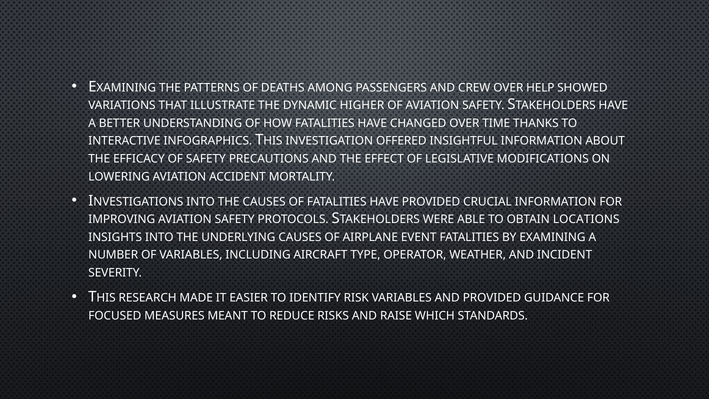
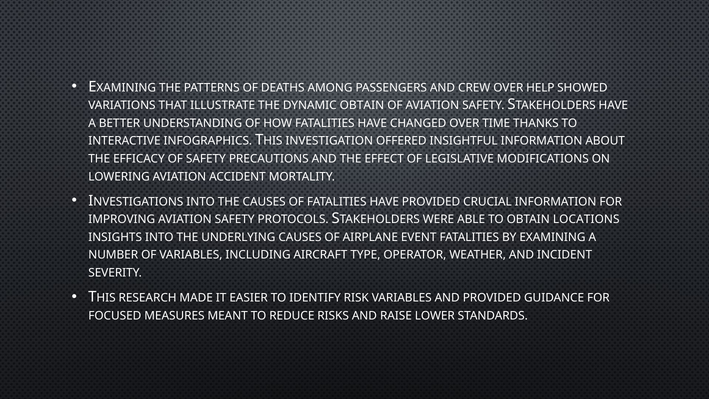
DYNAMIC HIGHER: HIGHER -> OBTAIN (362, 106)
WHICH: WHICH -> LOWER (435, 316)
